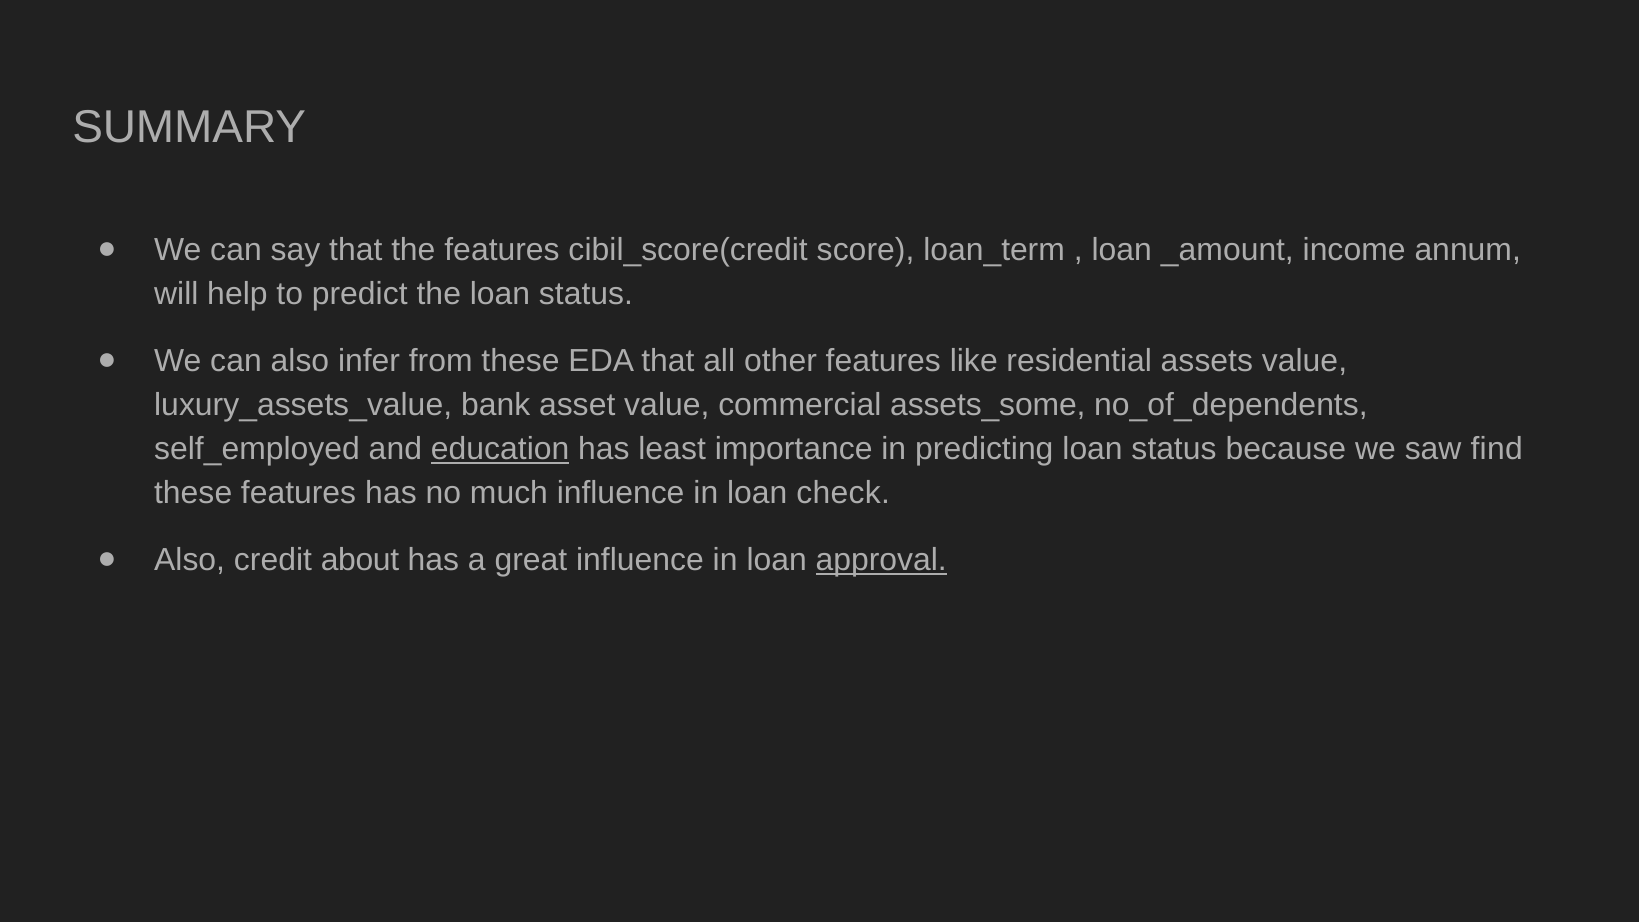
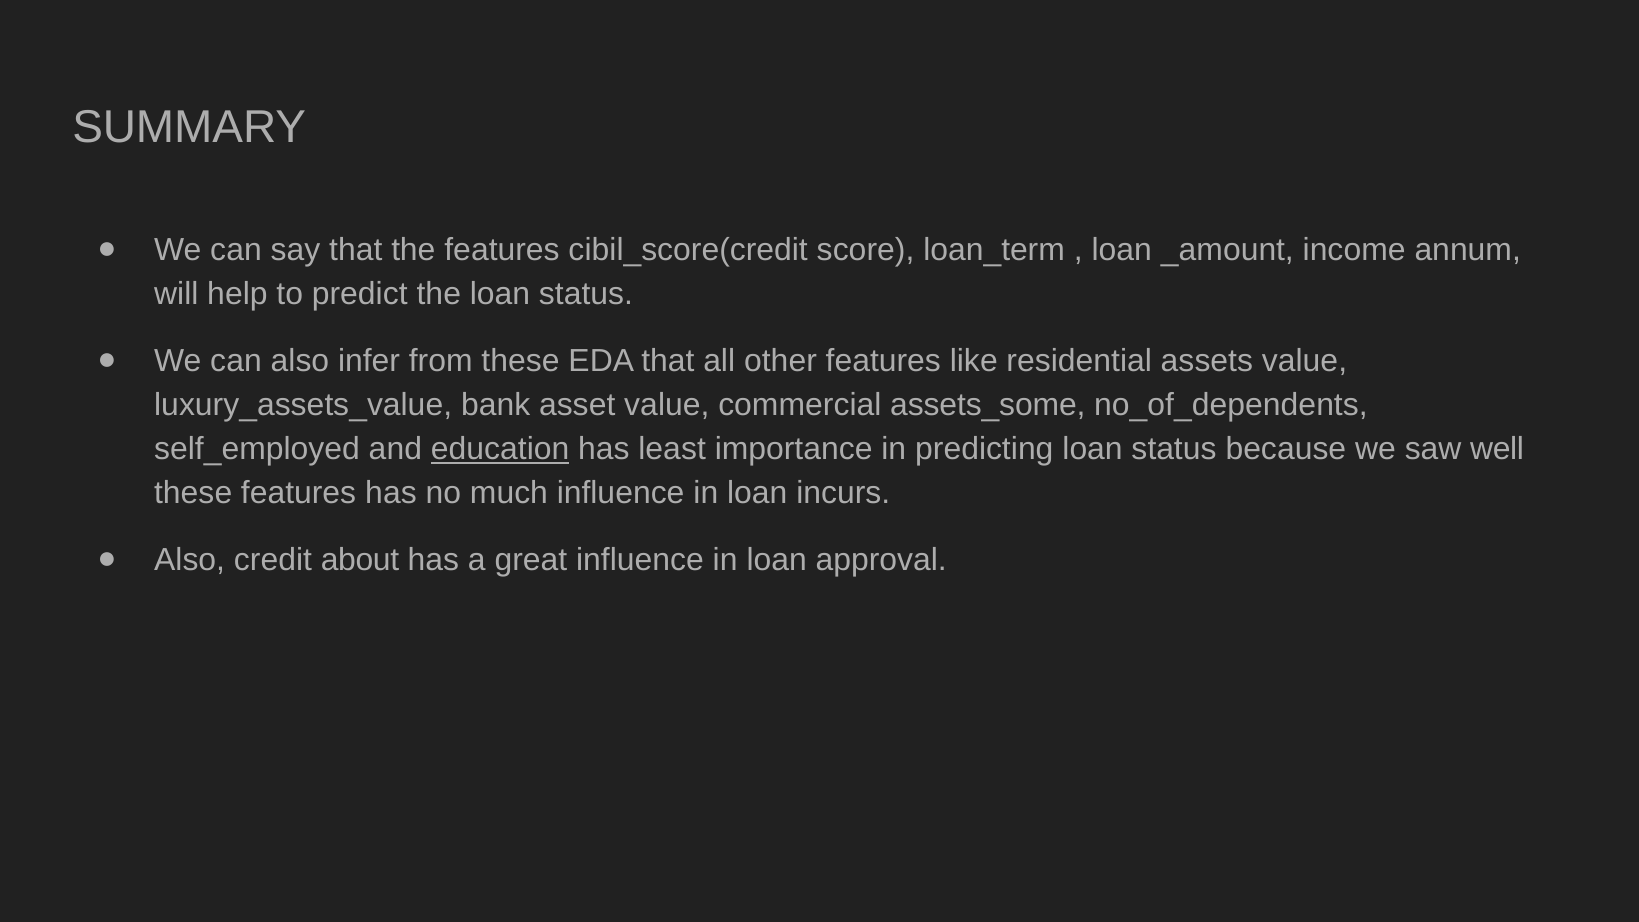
find: find -> well (1497, 449)
check: check -> incurs (843, 493)
approval underline: present -> none (881, 560)
